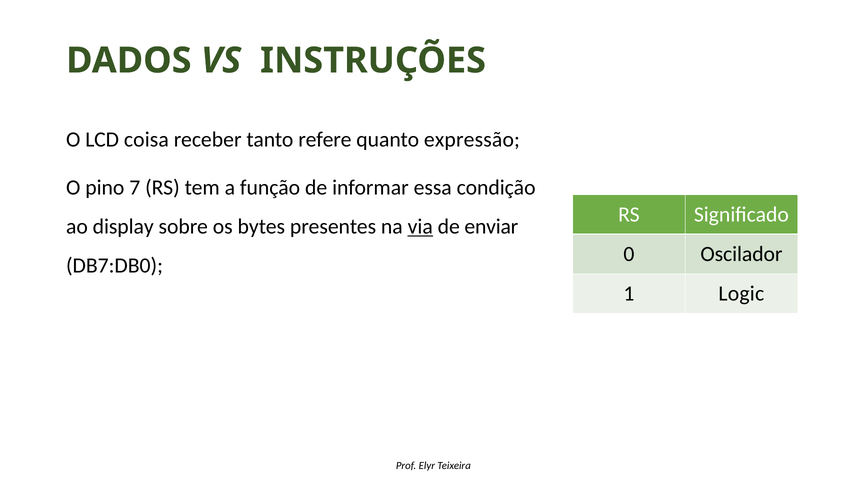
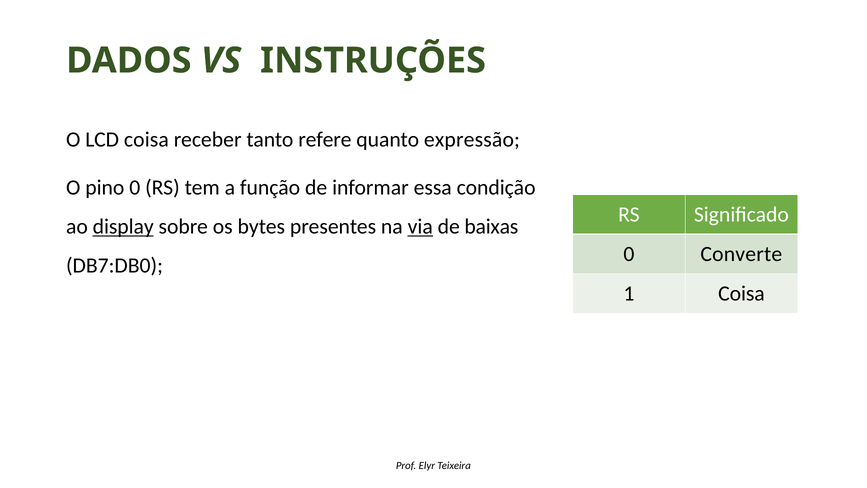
pino 7: 7 -> 0 (135, 187)
display underline: none -> present (123, 226)
enviar: enviar -> baixas (491, 226)
Oscilador: Oscilador -> Converte (741, 254)
1 Logic: Logic -> Coisa (741, 294)
